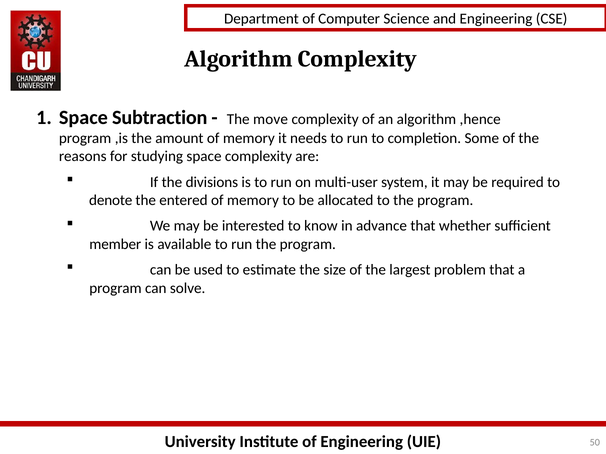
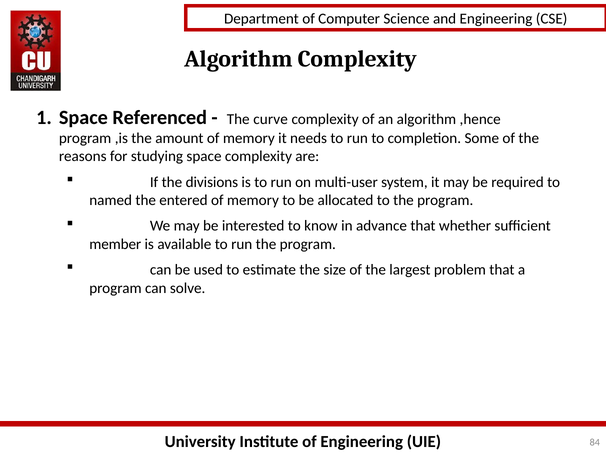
Subtraction: Subtraction -> Referenced (160, 117)
move: move -> curve (271, 119)
denote: denote -> named (111, 200)
50: 50 -> 84 (595, 443)
